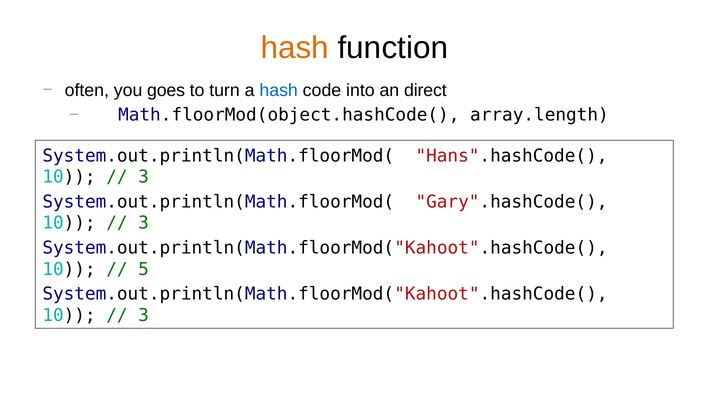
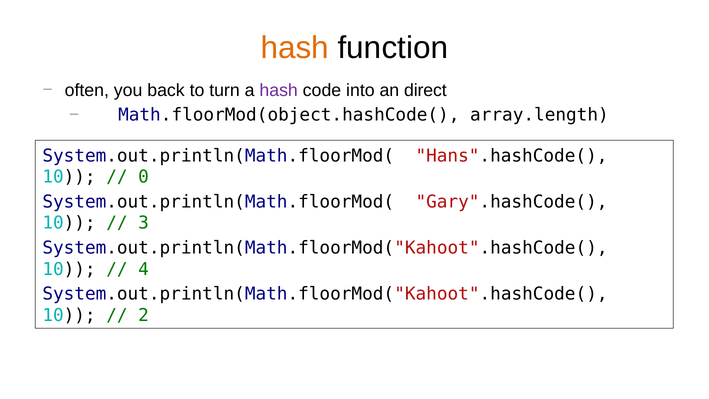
goes: goes -> back (166, 90)
hash colour: blue -> purple (279, 90)
3: 3 -> 0 (144, 177)
5: 5 -> 4 (144, 269)
3: 3 -> 2 (144, 315)
